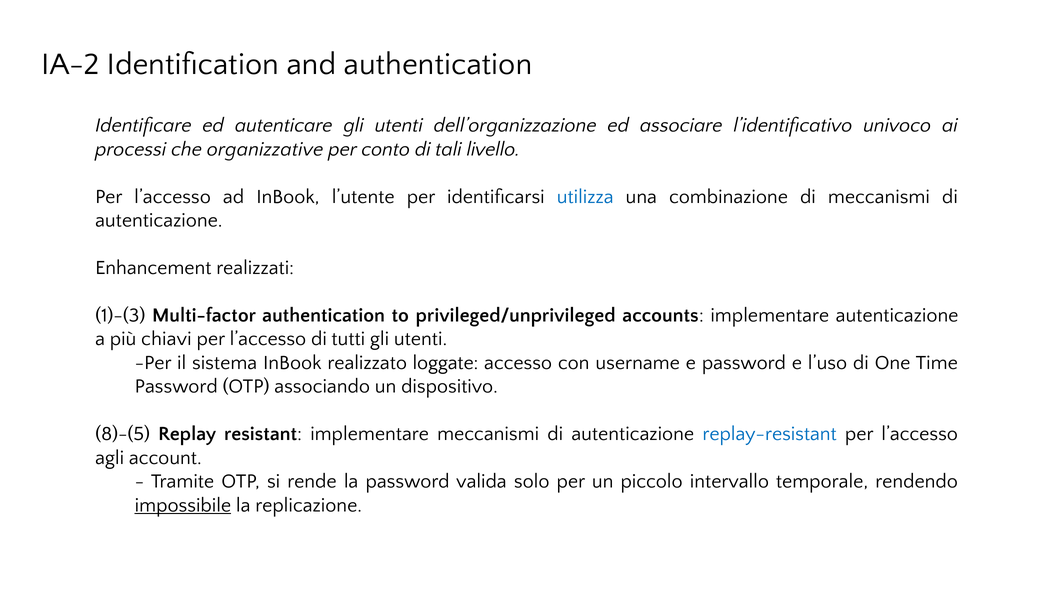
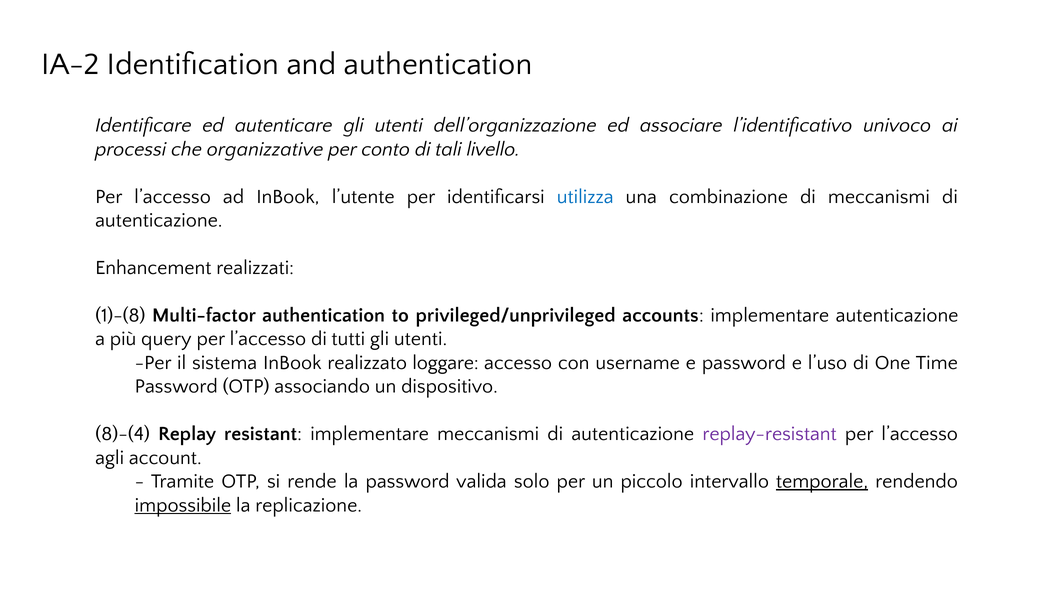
1)-(3: 1)-(3 -> 1)-(8 (120, 315)
chiavi: chiavi -> query (166, 339)
loggate: loggate -> loggare (445, 363)
8)-(5: 8)-(5 -> 8)-(4 (123, 434)
replay-resistant colour: blue -> purple (770, 434)
temporale underline: none -> present (822, 481)
